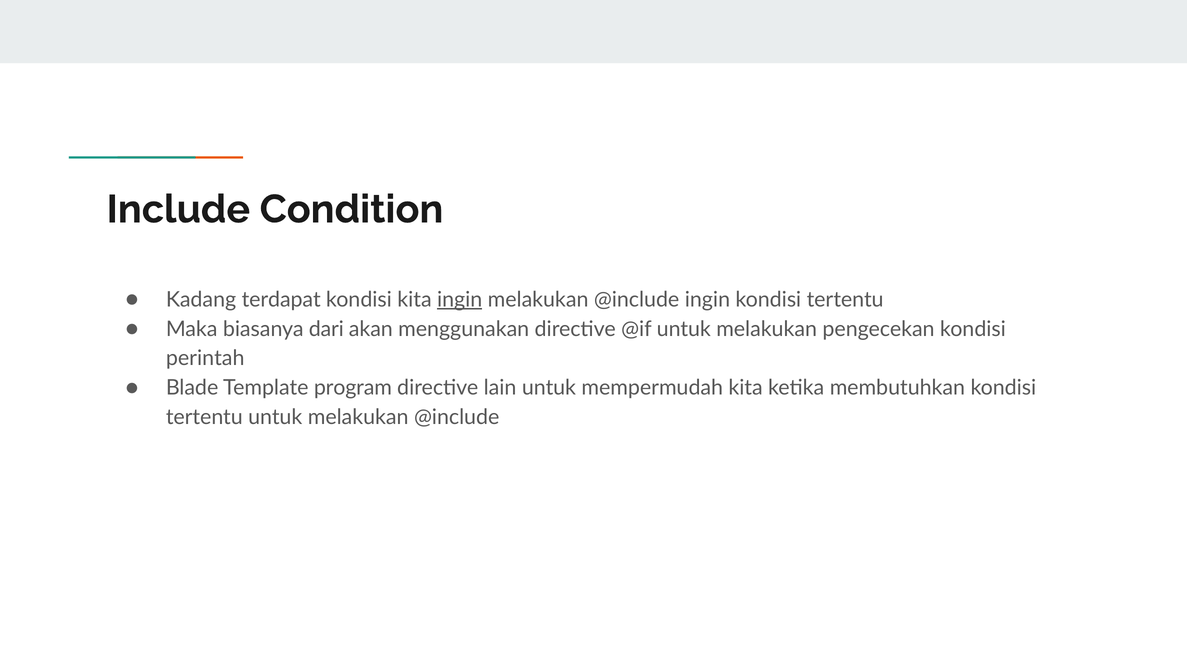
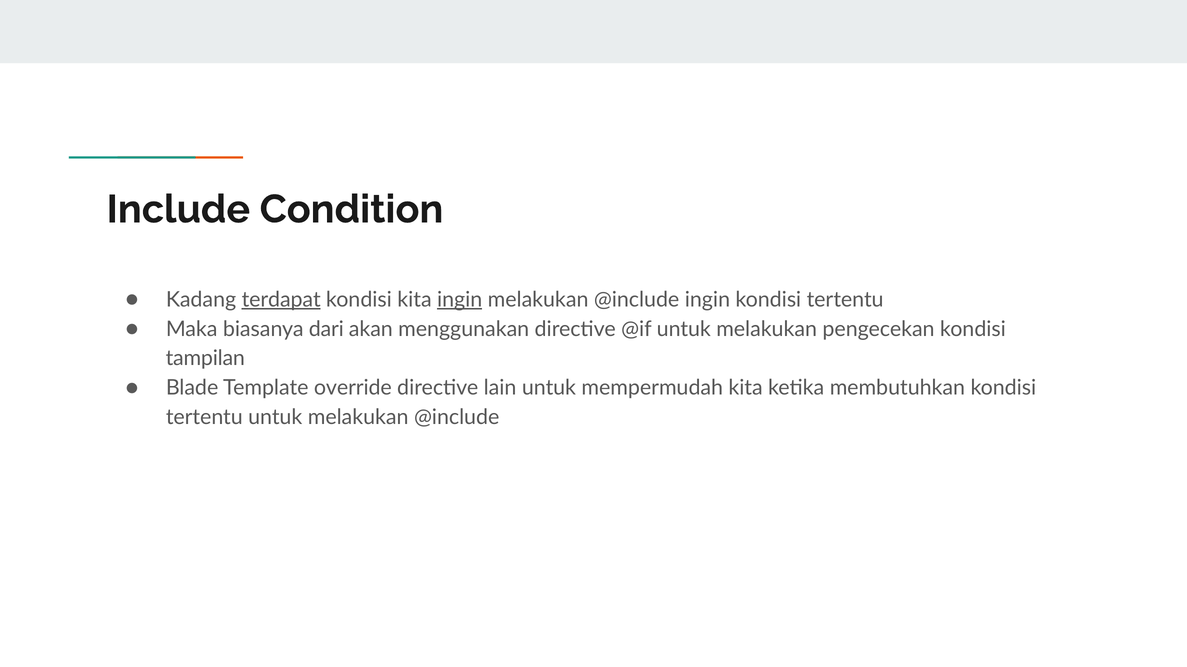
terdapat underline: none -> present (281, 300)
perintah: perintah -> tampilan (205, 359)
program: program -> override (353, 388)
